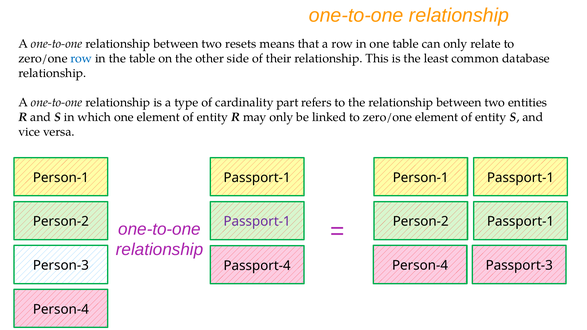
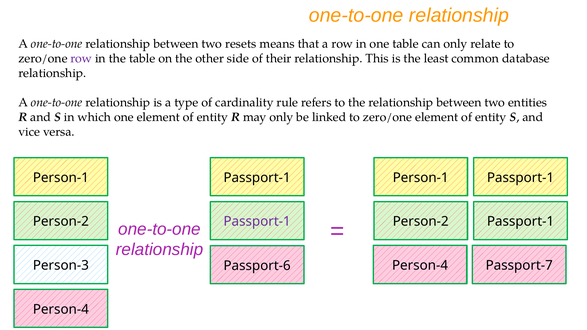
row colour: blue -> purple (81, 58)
part: part -> rule (287, 103)
Passport-4: Passport-4 -> Passport-6 (257, 266)
Passport-3: Passport-3 -> Passport-7 (519, 266)
